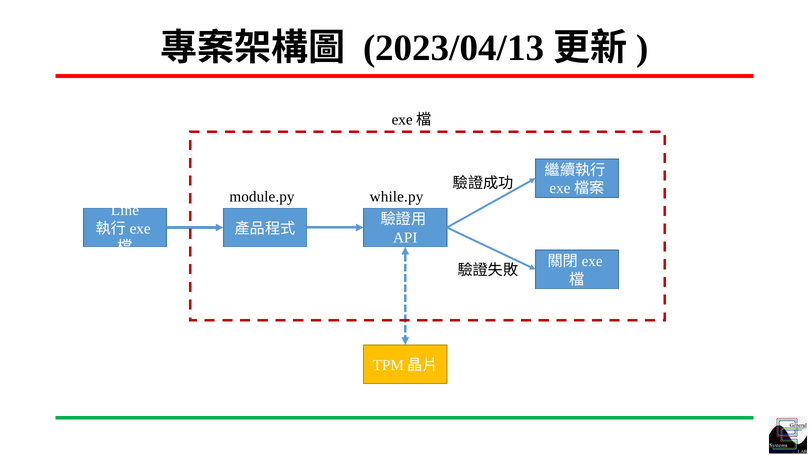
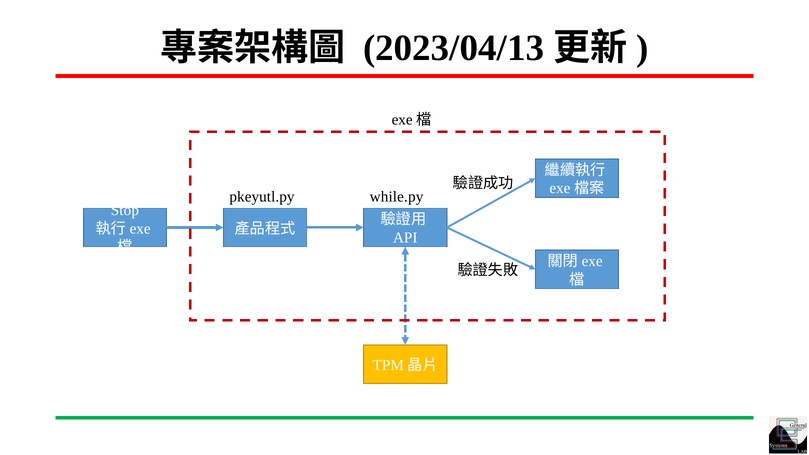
module.py: module.py -> pkeyutl.py (262, 197)
Line: Line -> Stop (125, 210)
